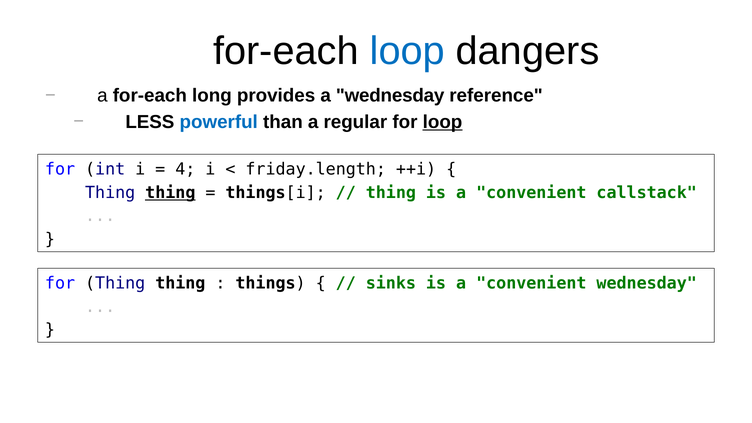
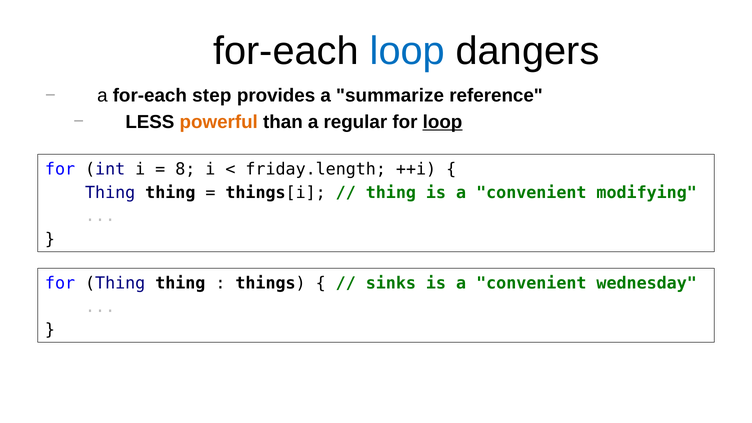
long: long -> step (212, 96)
a wednesday: wednesday -> summarize (390, 96)
powerful colour: blue -> orange (219, 122)
4: 4 -> 8 (185, 169)
thing underline: present -> none (170, 193)
callstack: callstack -> modifying (647, 193)
